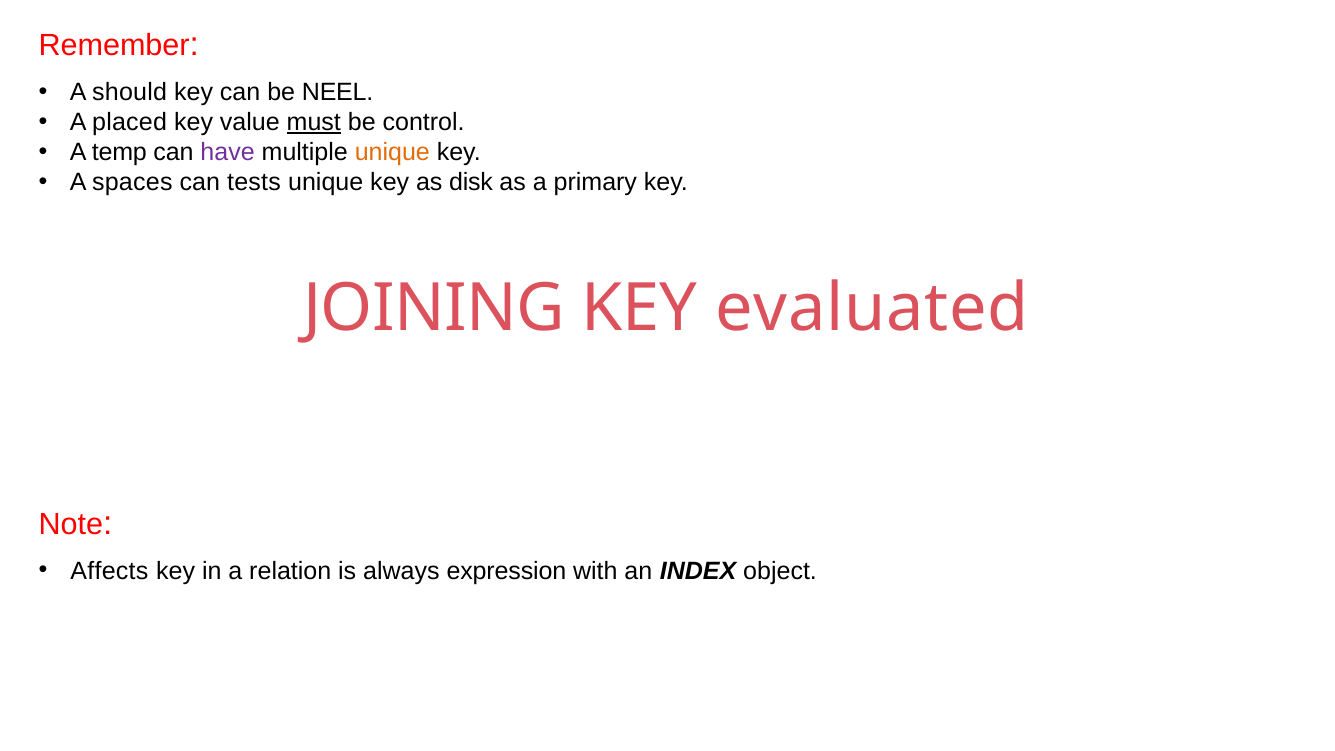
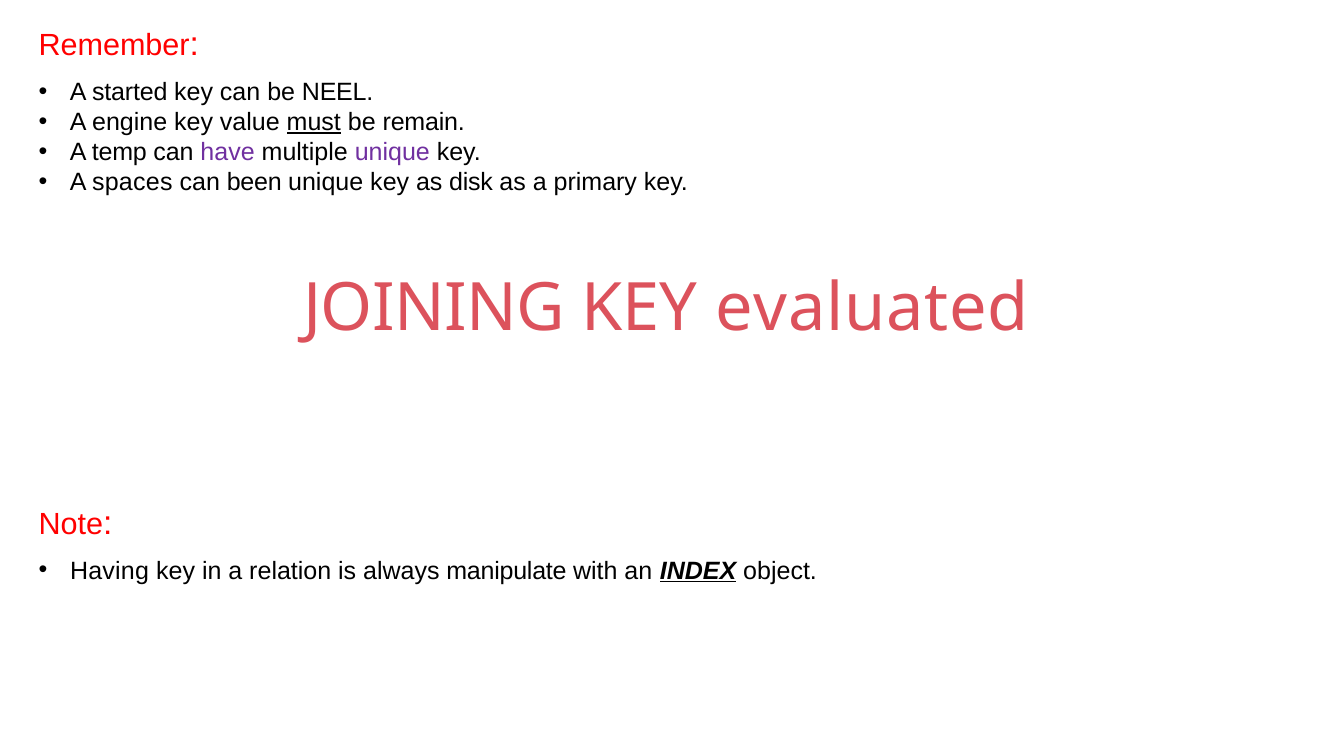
should: should -> started (130, 92)
placed: placed -> engine (130, 122)
control: control -> remain (424, 122)
unique colour: orange -> purple (392, 152)
tests: tests -> been (254, 182)
Affects: Affects -> Having (109, 571)
expression: expression -> manipulate (506, 571)
INDEX underline: none -> present (698, 571)
